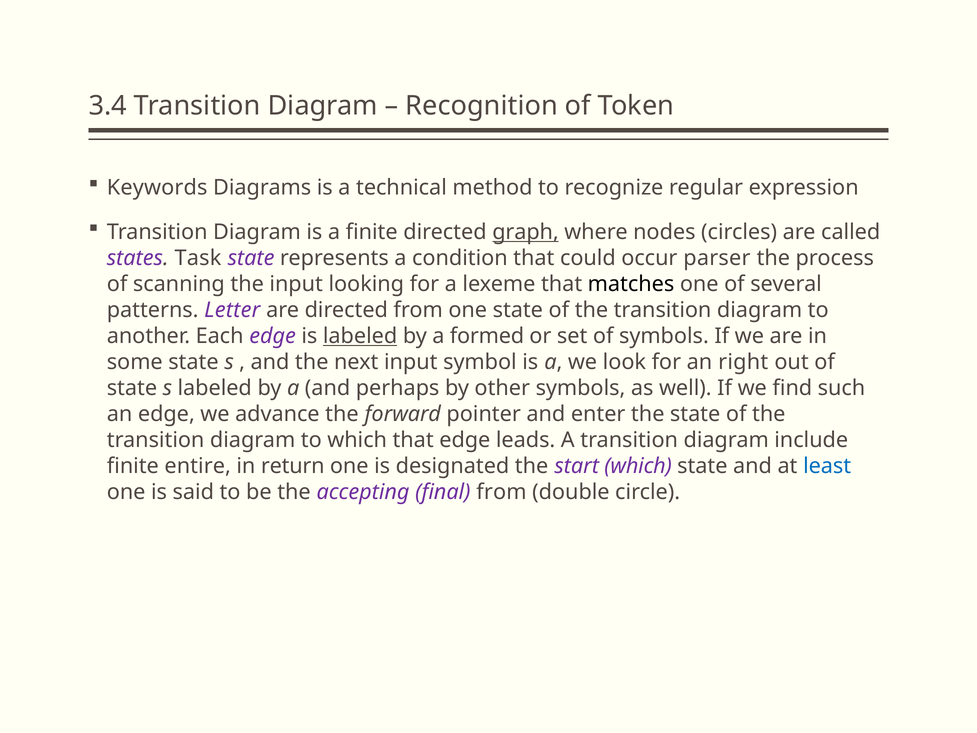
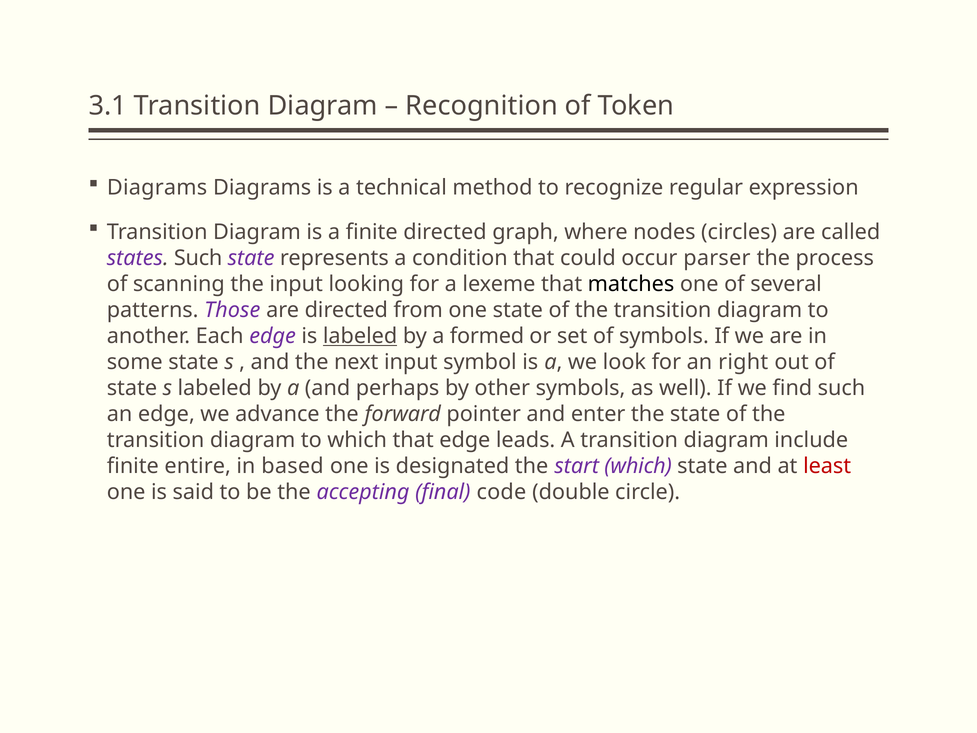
3.4: 3.4 -> 3.1 (108, 106)
Keywords: Keywords -> Diagrams (157, 187)
graph underline: present -> none (525, 232)
states Task: Task -> Such (198, 258)
Letter: Letter -> Those (232, 310)
return: return -> based (293, 466)
least colour: blue -> red (827, 466)
final from: from -> code (501, 492)
